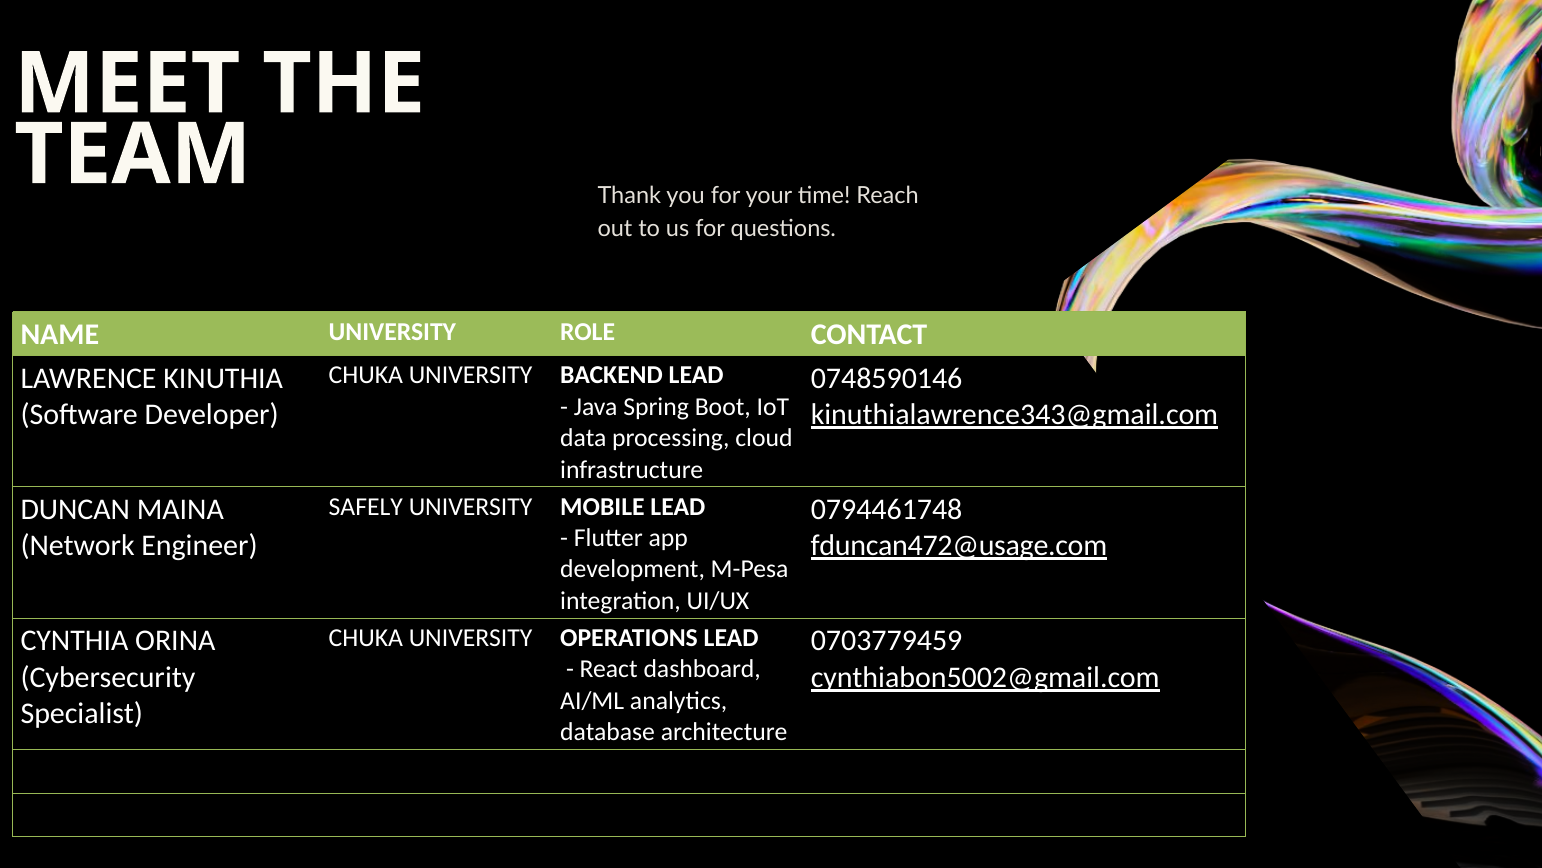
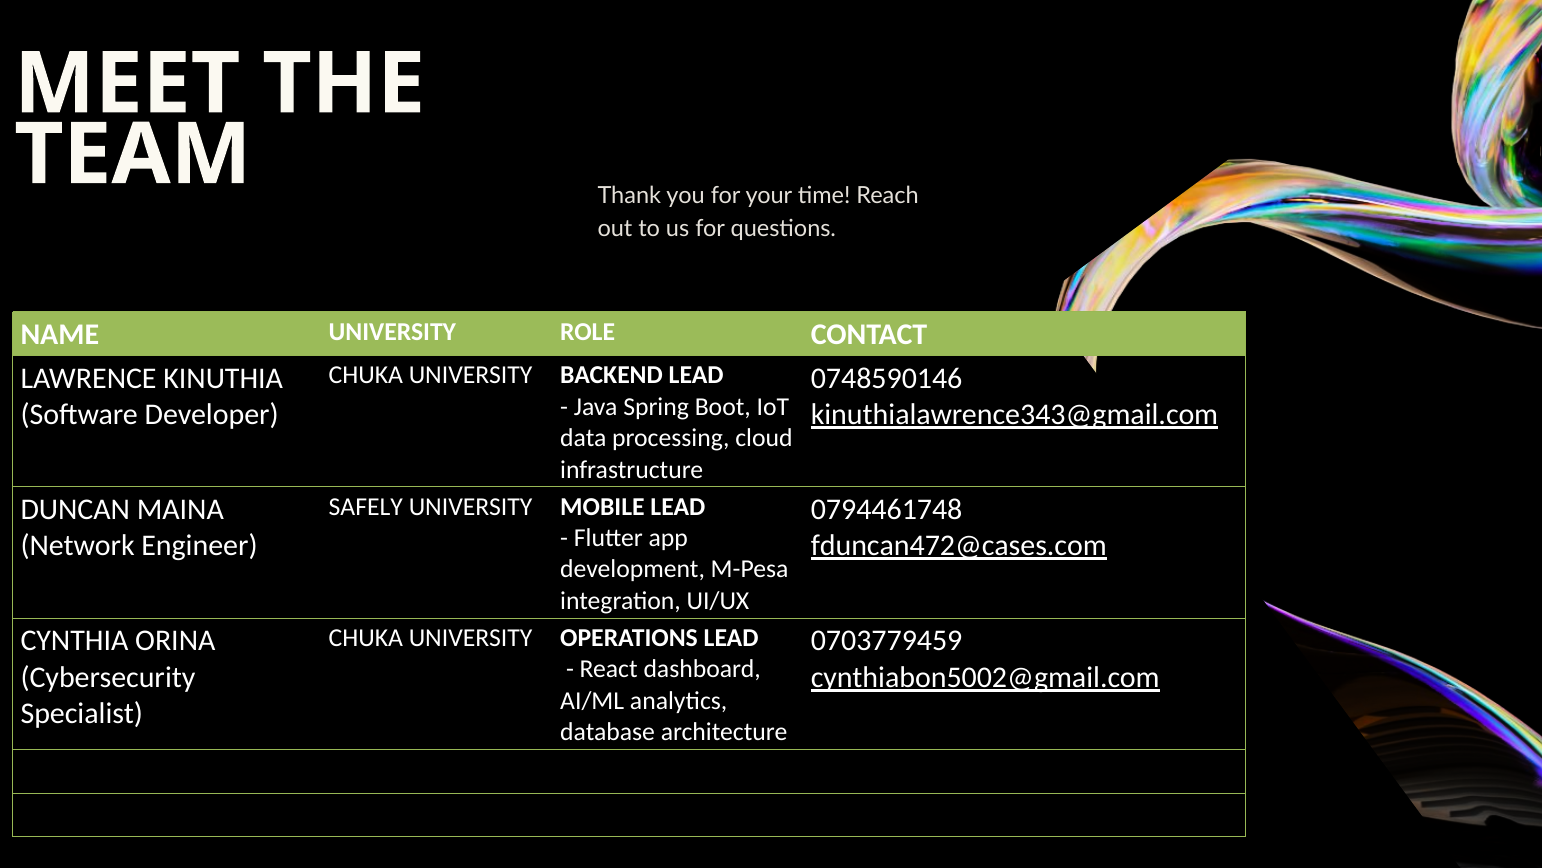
fduncan472@usage.com: fduncan472@usage.com -> fduncan472@cases.com (959, 546)
